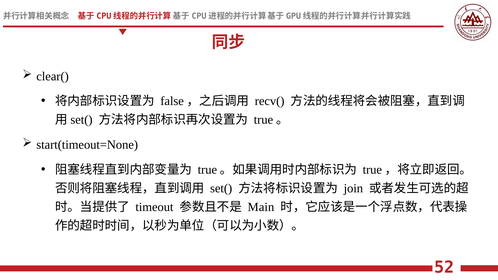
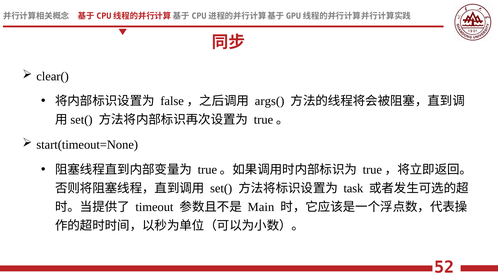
recv(: recv( -> args( (270, 101)
join: join -> task (353, 188)
